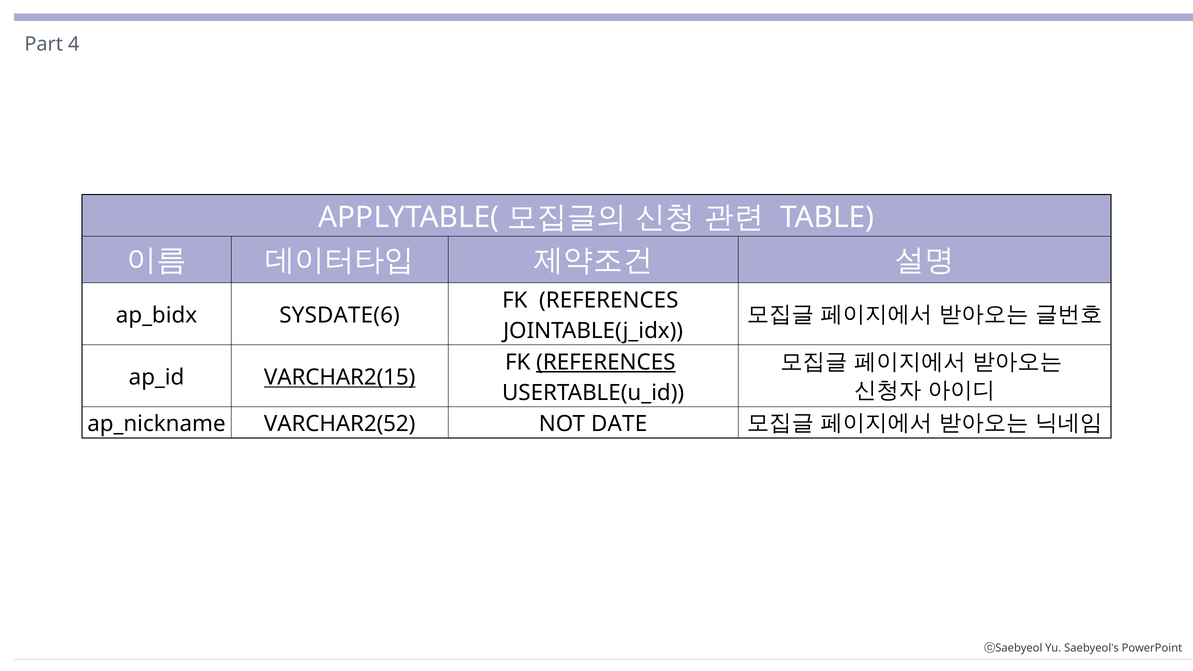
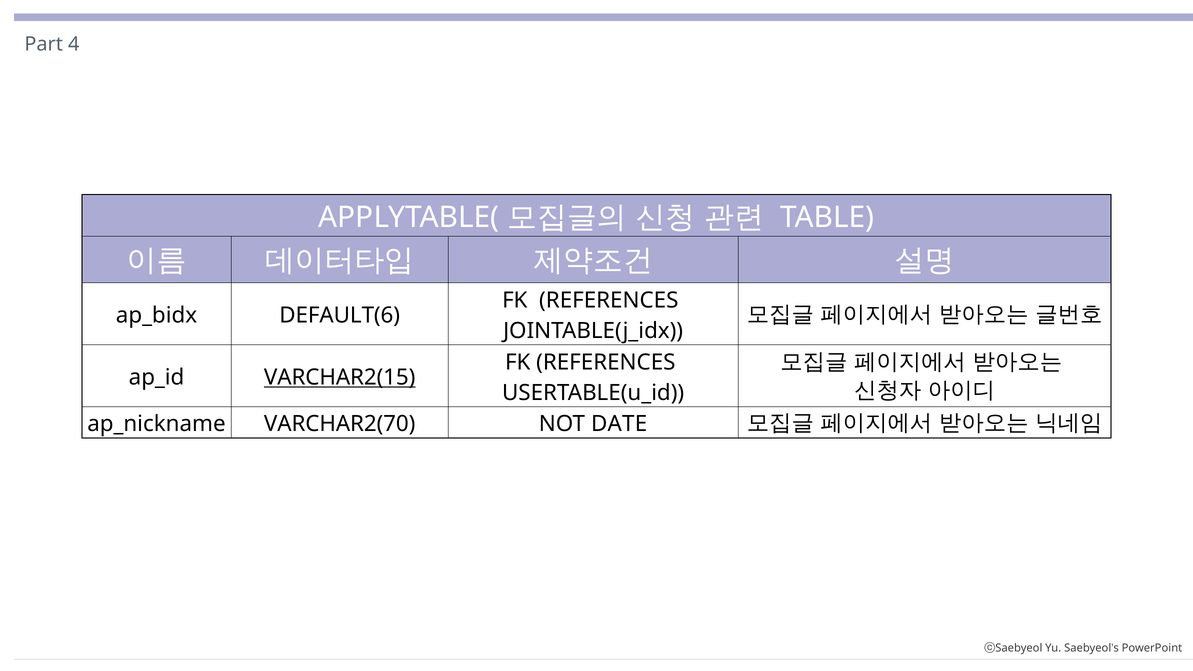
SYSDATE(6: SYSDATE(6 -> DEFAULT(6 (340, 316)
REFERENCES underline: present -> none (606, 362)
VARCHAR2(52: VARCHAR2(52 -> VARCHAR2(70 (340, 424)
